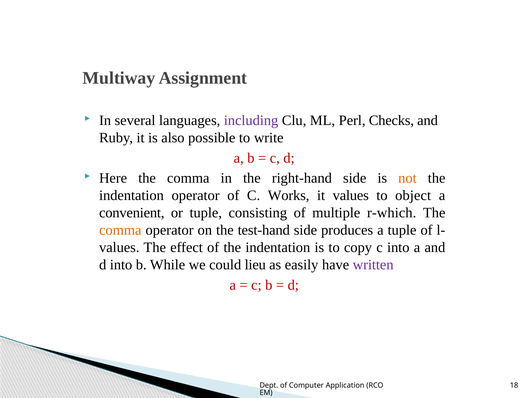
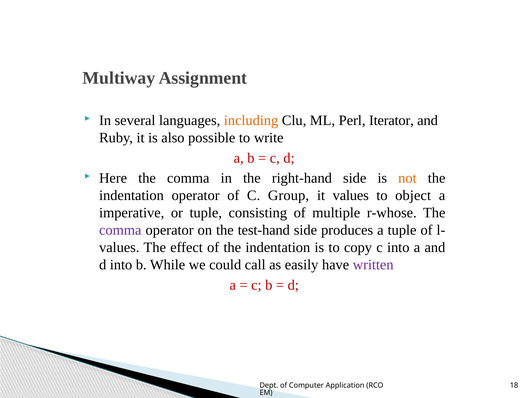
including colour: purple -> orange (251, 120)
Checks: Checks -> Iterator (391, 120)
Works: Works -> Group (289, 196)
convenient: convenient -> imperative (132, 213)
r-which: r-which -> r-whose (392, 213)
comma colour: orange -> purple (120, 230)
lieu: lieu -> call (255, 265)
